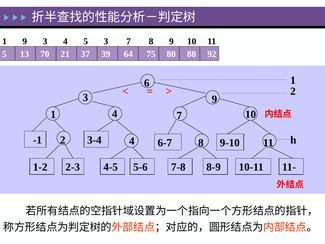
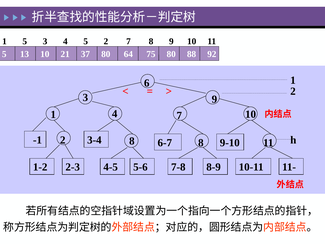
1 9: 9 -> 5 (25, 41)
5 3: 3 -> 2 (106, 41)
13 70: 70 -> 10 (45, 54)
37 39: 39 -> 80 (106, 54)
2 4: 4 -> 8 (132, 141)
